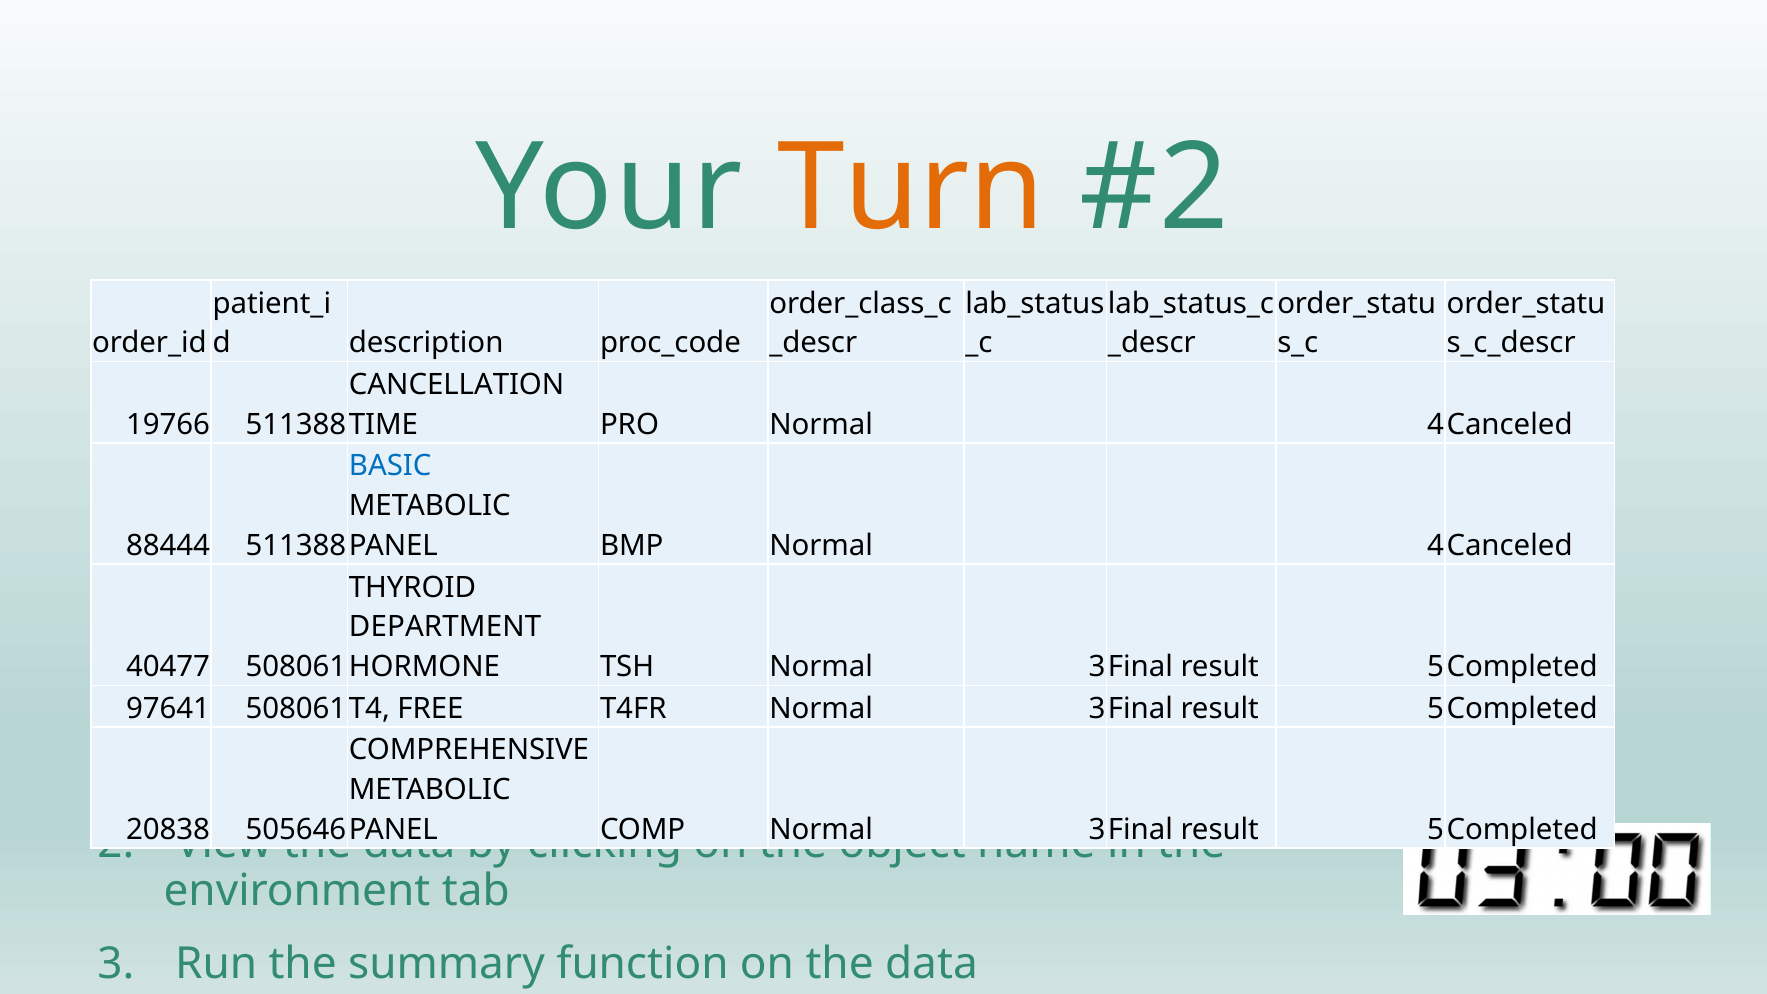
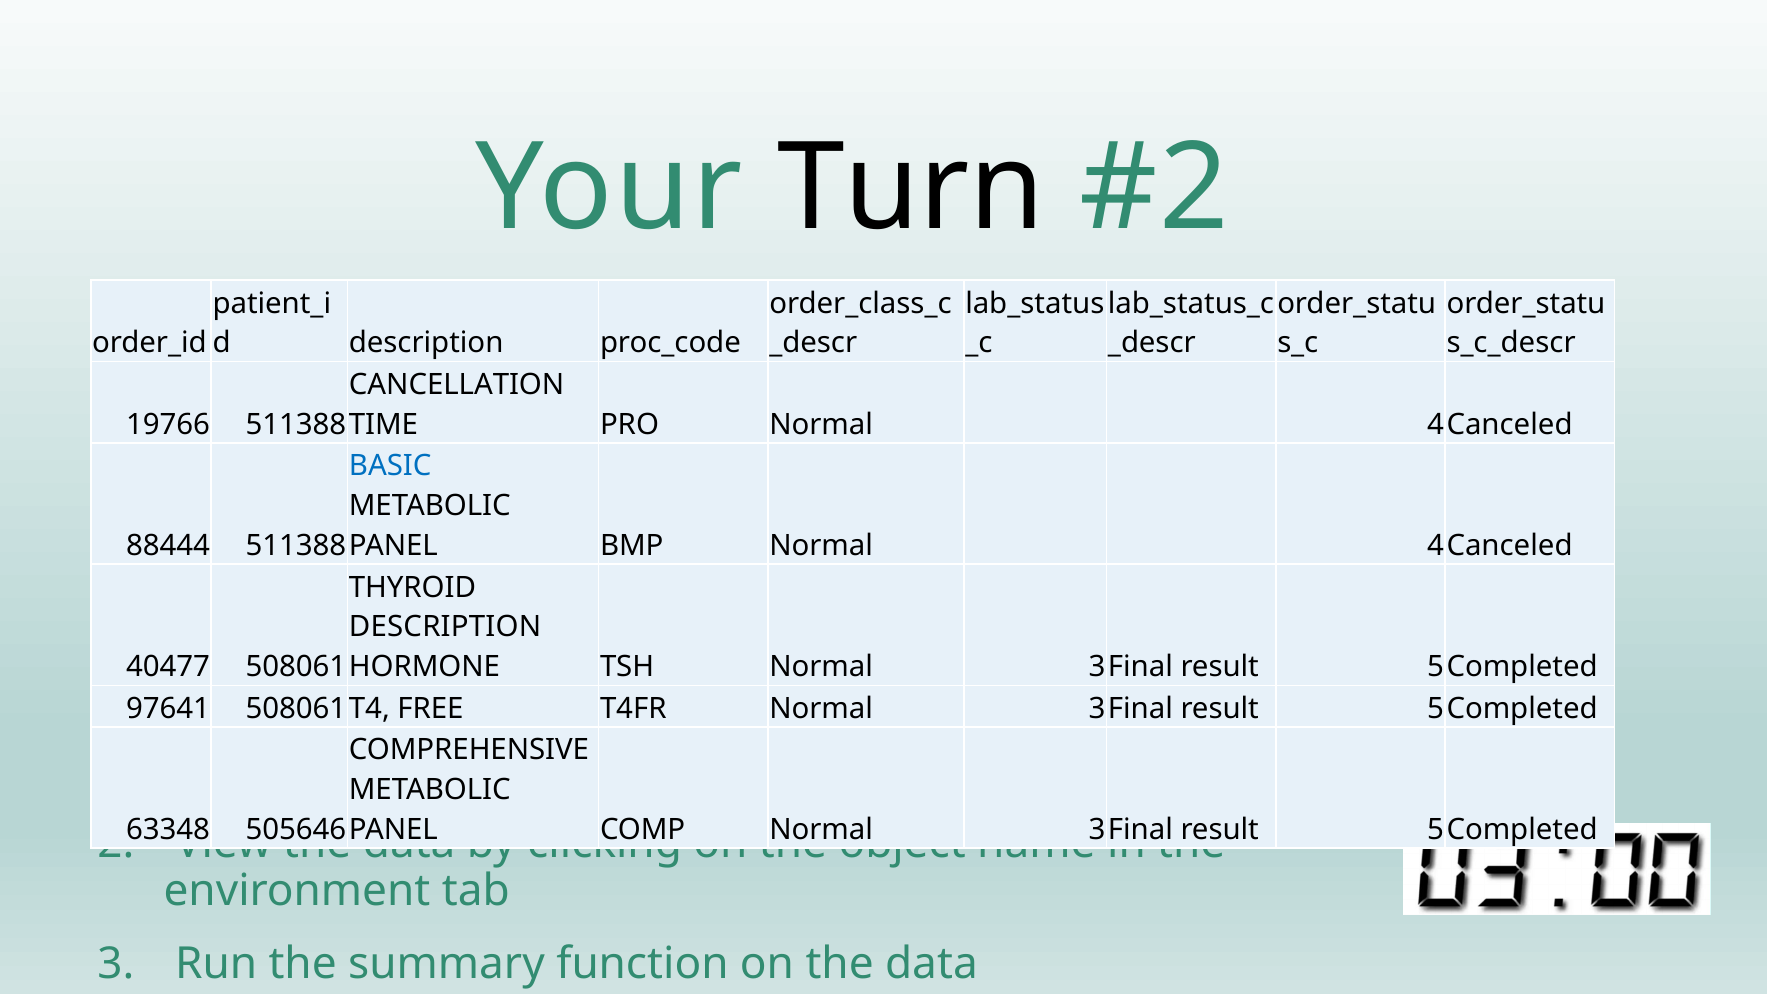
Turn colour: orange -> black (911, 188)
DEPARTMENT: DEPARTMENT -> DESCRIPTION (445, 627)
20838: 20838 -> 63348 (168, 830)
